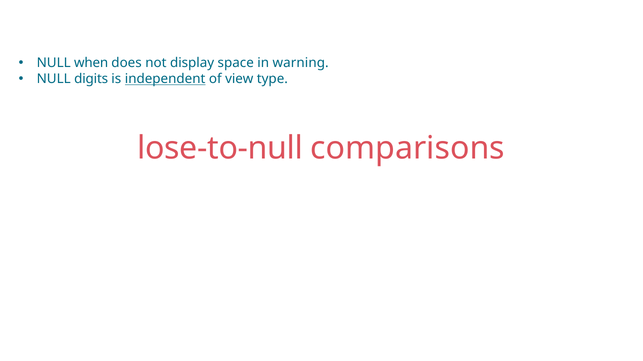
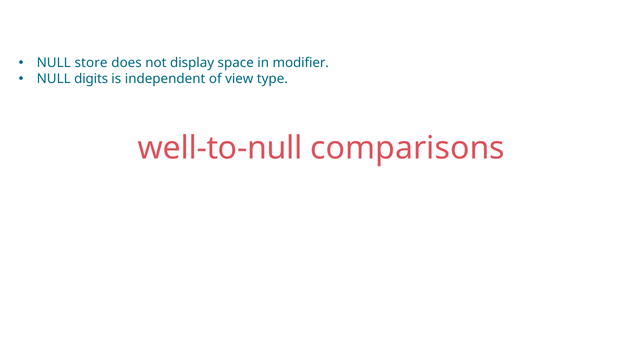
when: when -> store (91, 63)
warning: warning -> modifier (301, 63)
independent underline: present -> none (165, 79)
lose-to-null: lose-to-null -> well-to-null (220, 148)
